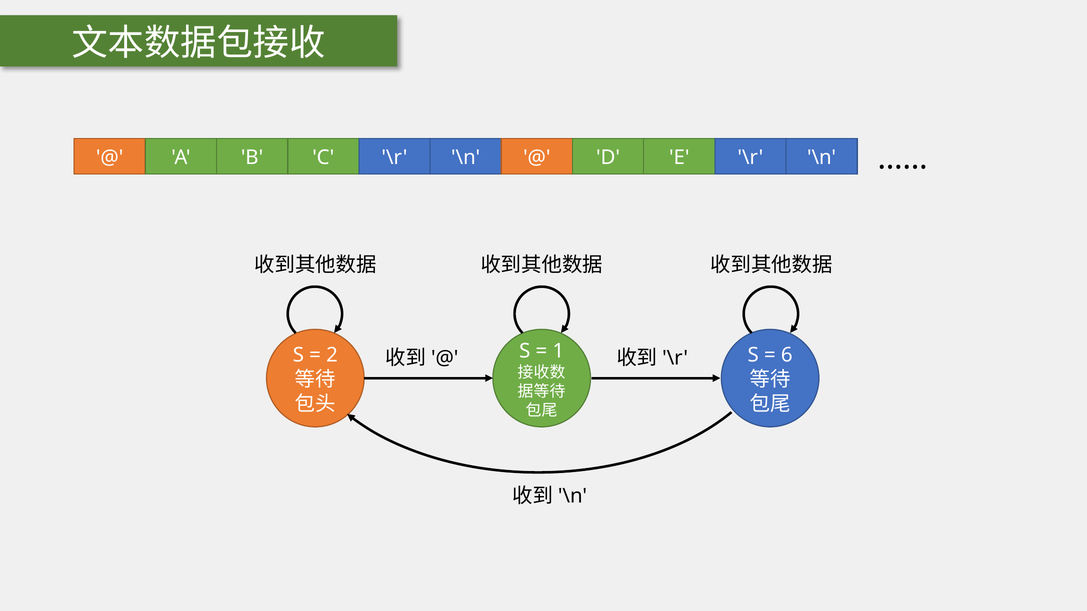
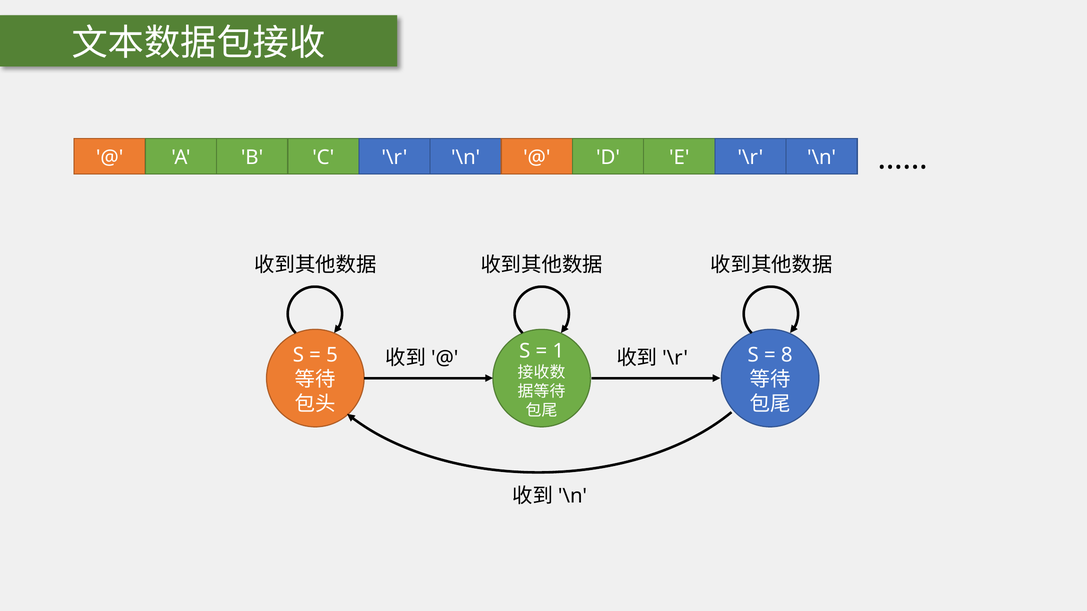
2: 2 -> 5 (332, 355)
6: 6 -> 8 (787, 355)
